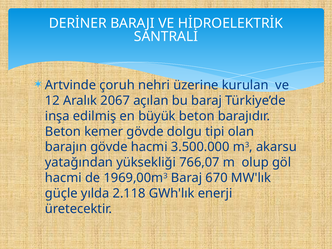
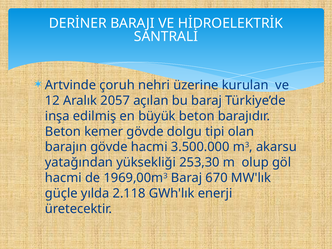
2067: 2067 -> 2057 (115, 101)
766,07: 766,07 -> 253,30 (199, 162)
